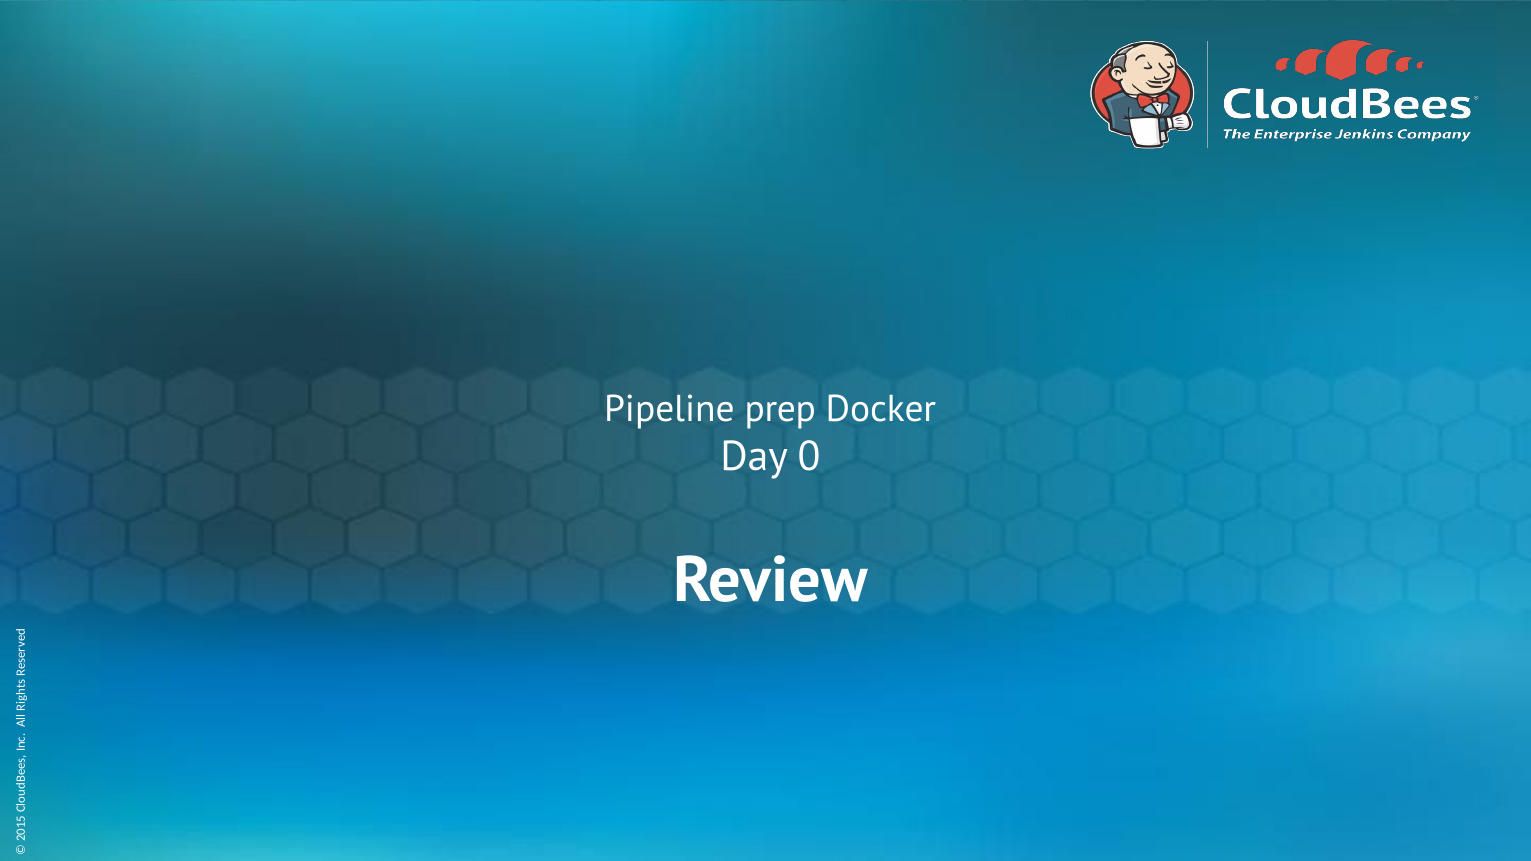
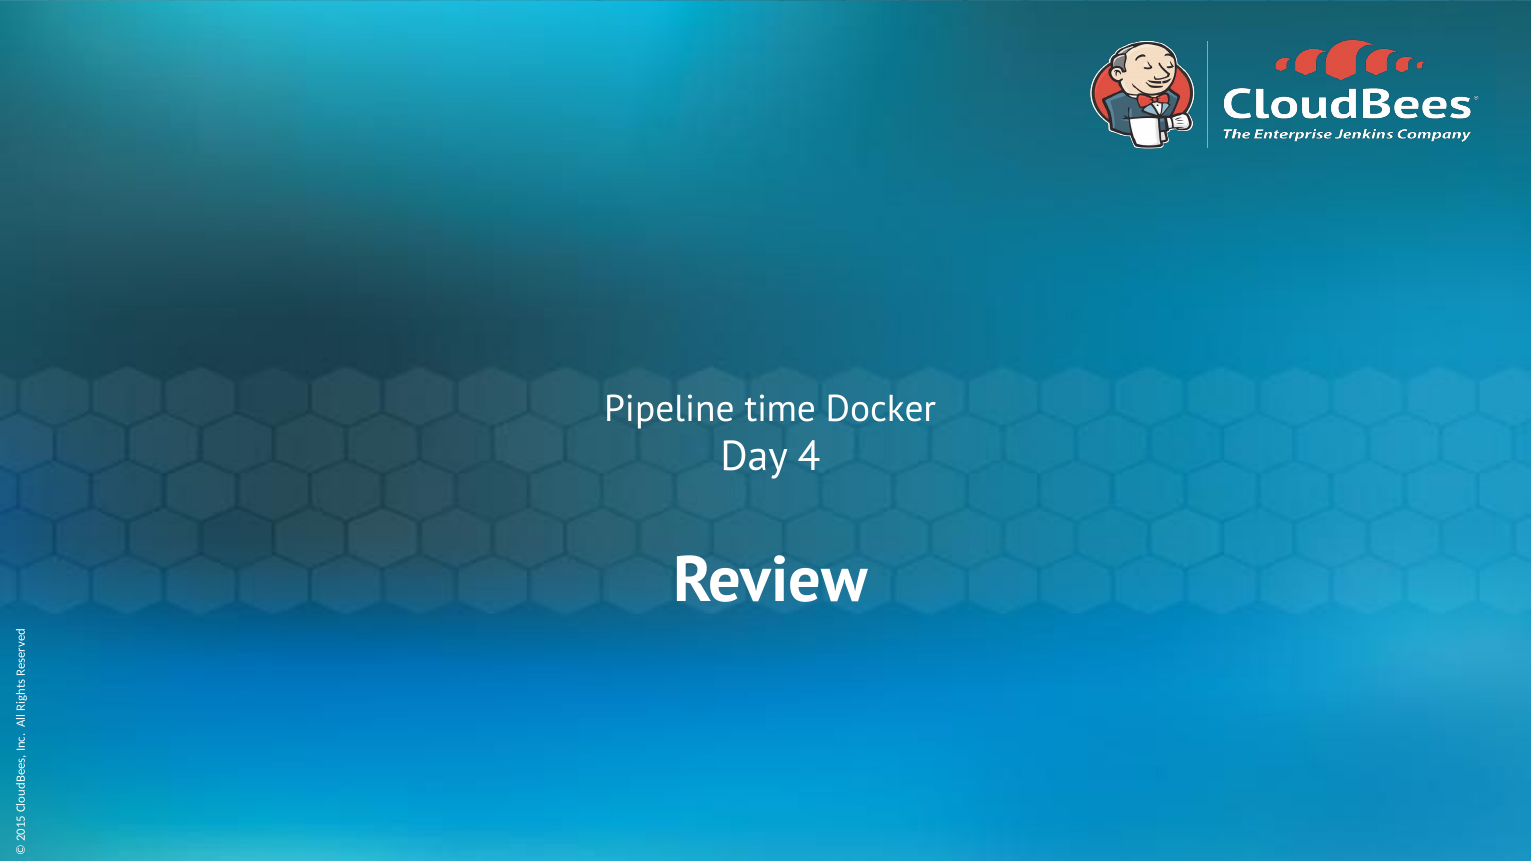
prep: prep -> time (780, 409)
Day 0: 0 -> 4 (809, 457)
